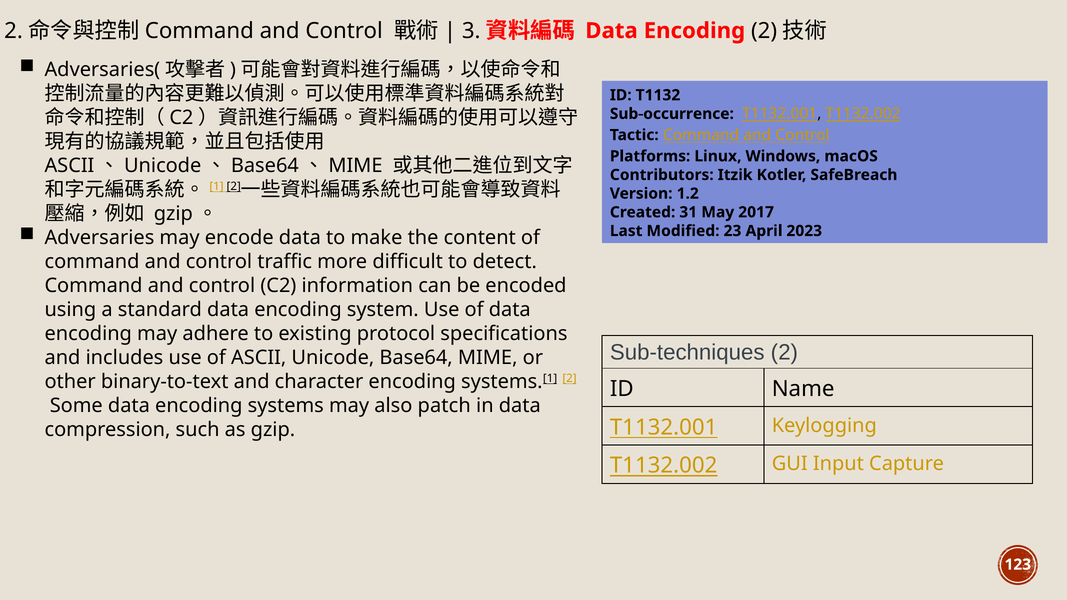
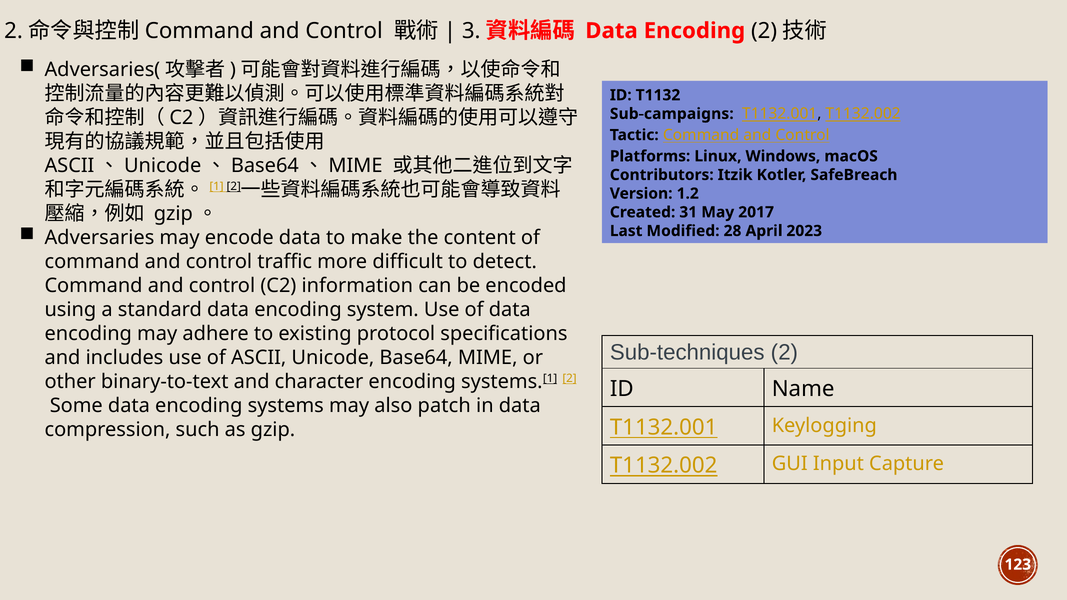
Sub-occurrence: Sub-occurrence -> Sub-campaigns (672, 114)
23: 23 -> 28 (732, 231)
